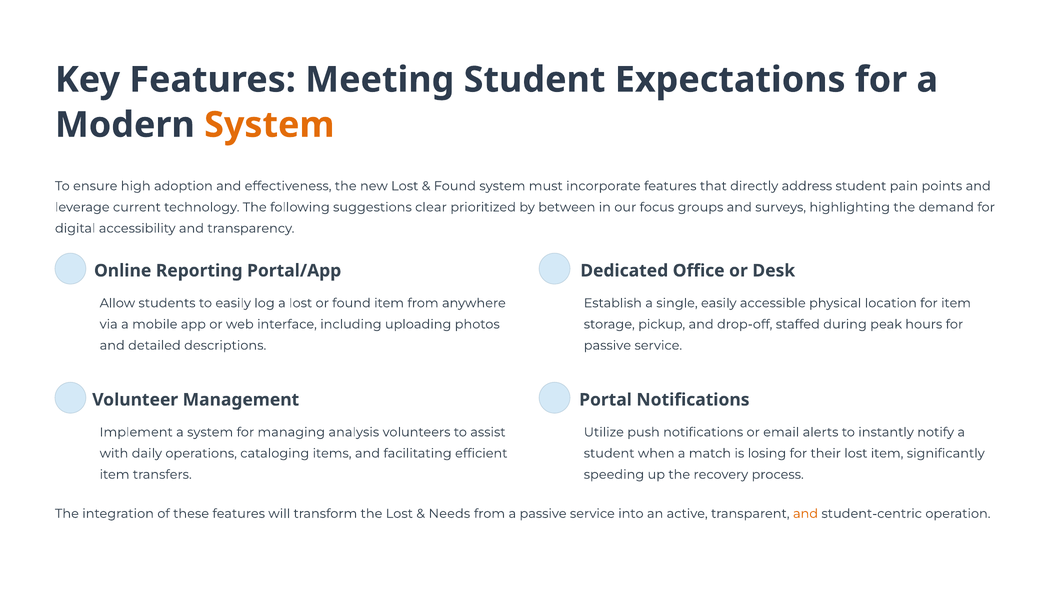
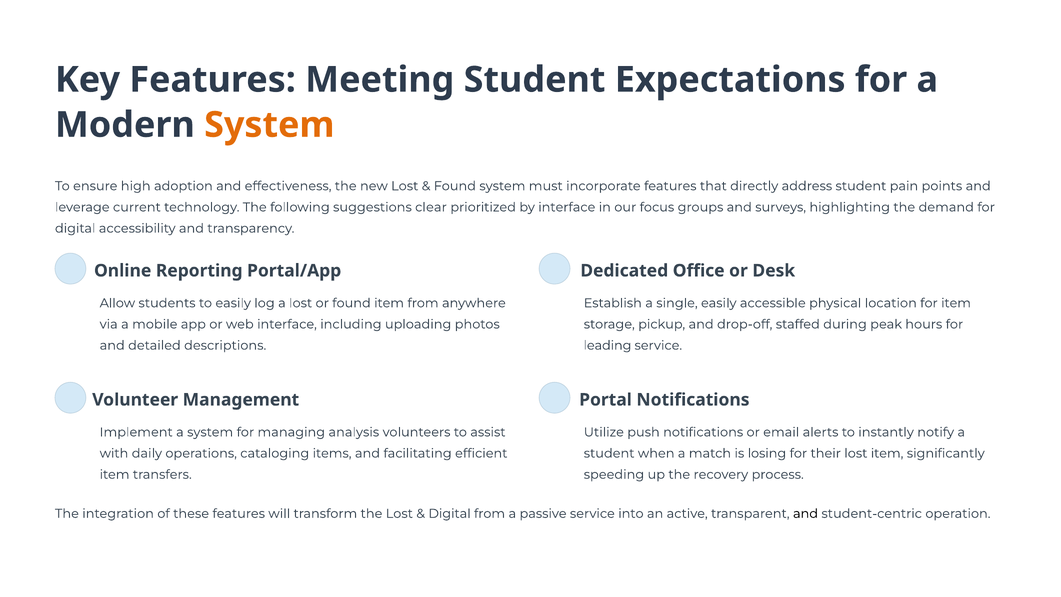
by between: between -> interface (567, 207)
passive: passive -> leading (607, 345)
Needs: Needs -> Digital (449, 513)
and colour: orange -> black (806, 513)
